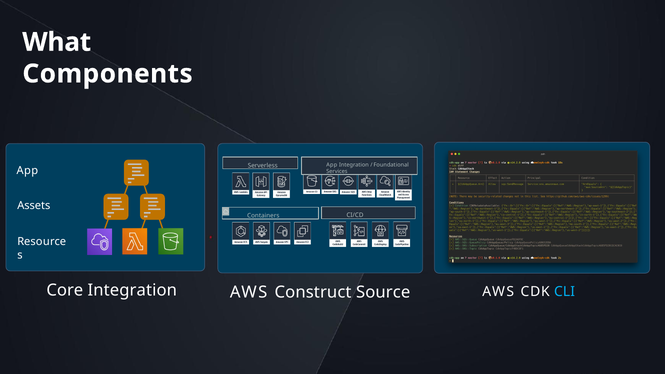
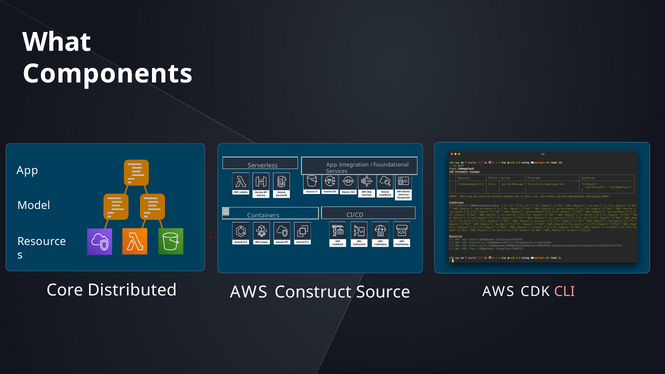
Assets: Assets -> Model (34, 206)
Core Integration: Integration -> Distributed (132, 290)
CLI colour: light blue -> pink (565, 292)
